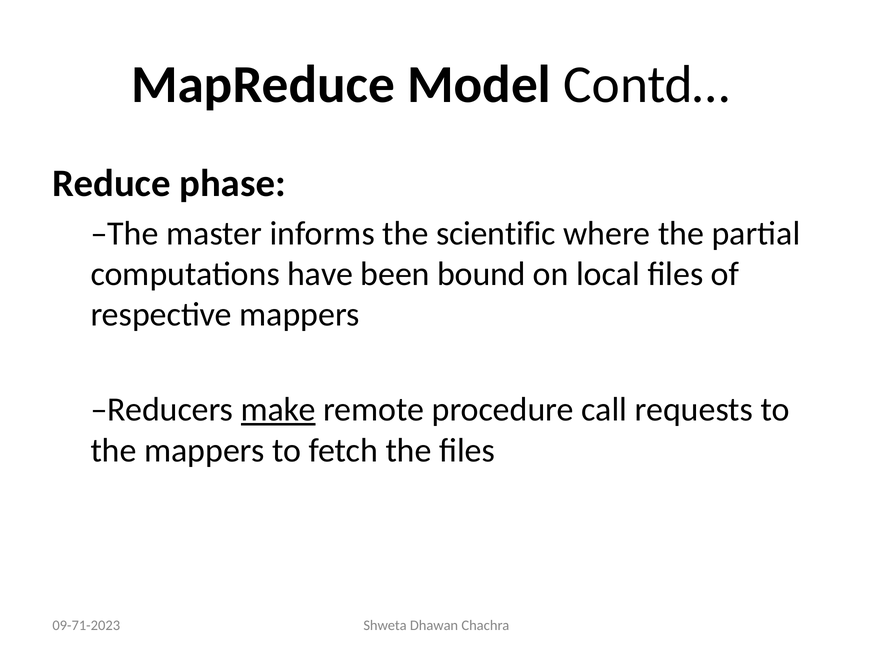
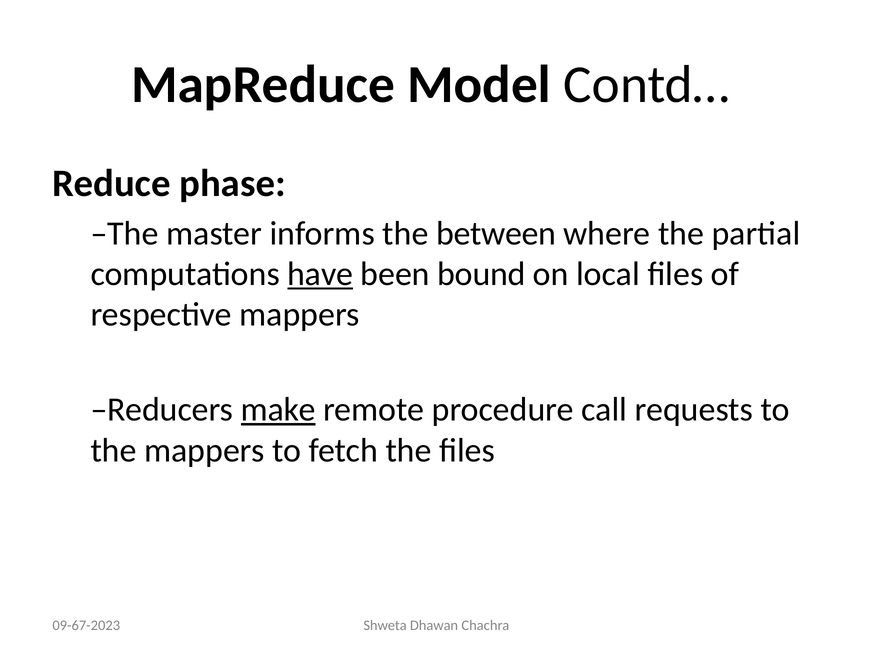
scientific: scientific -> between (496, 233)
have underline: none -> present (320, 274)
09-71-2023: 09-71-2023 -> 09-67-2023 (86, 625)
